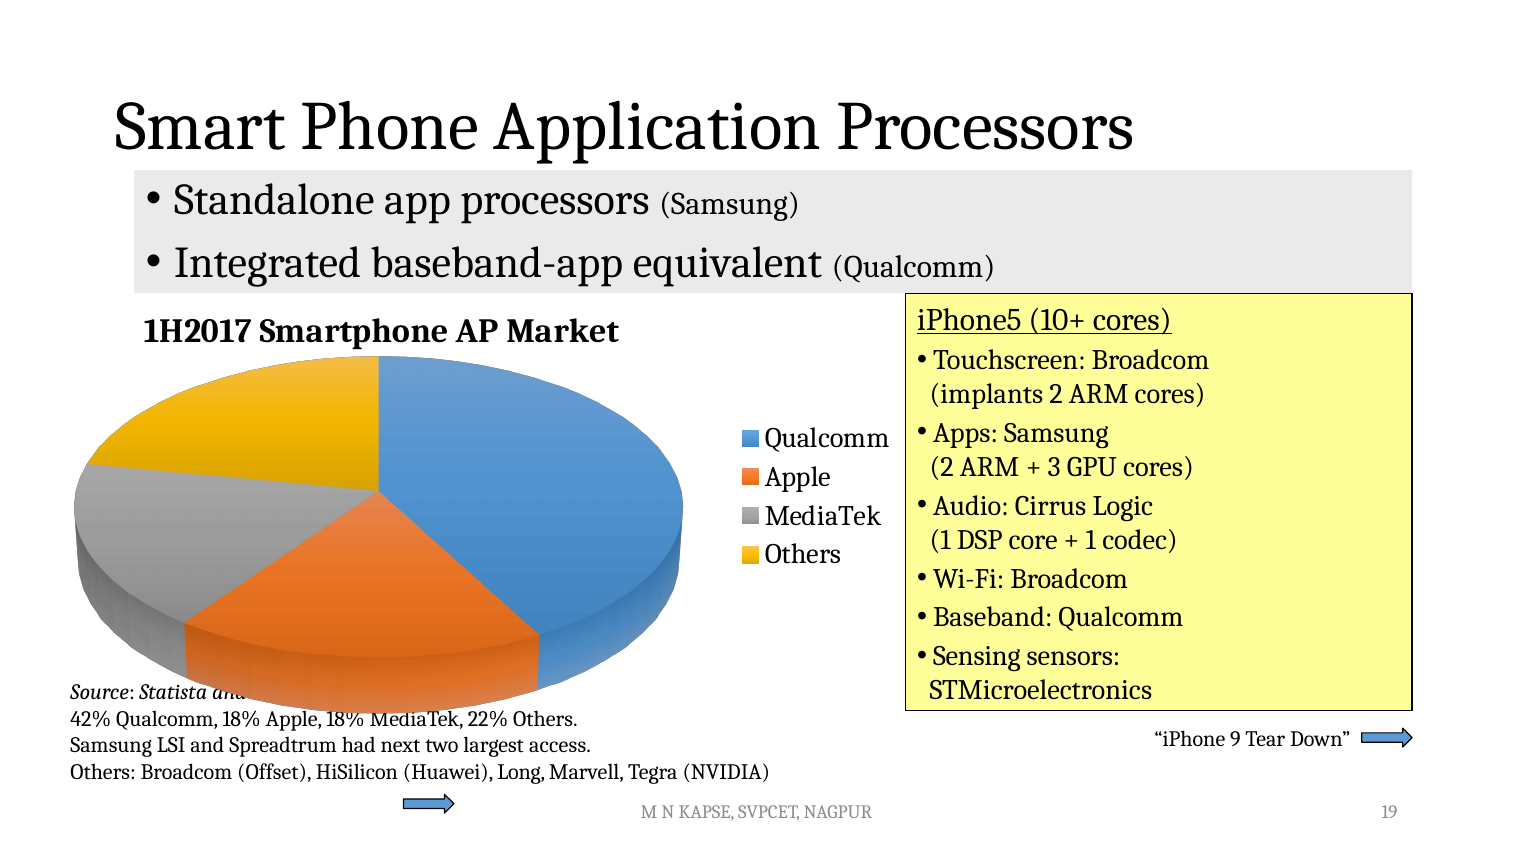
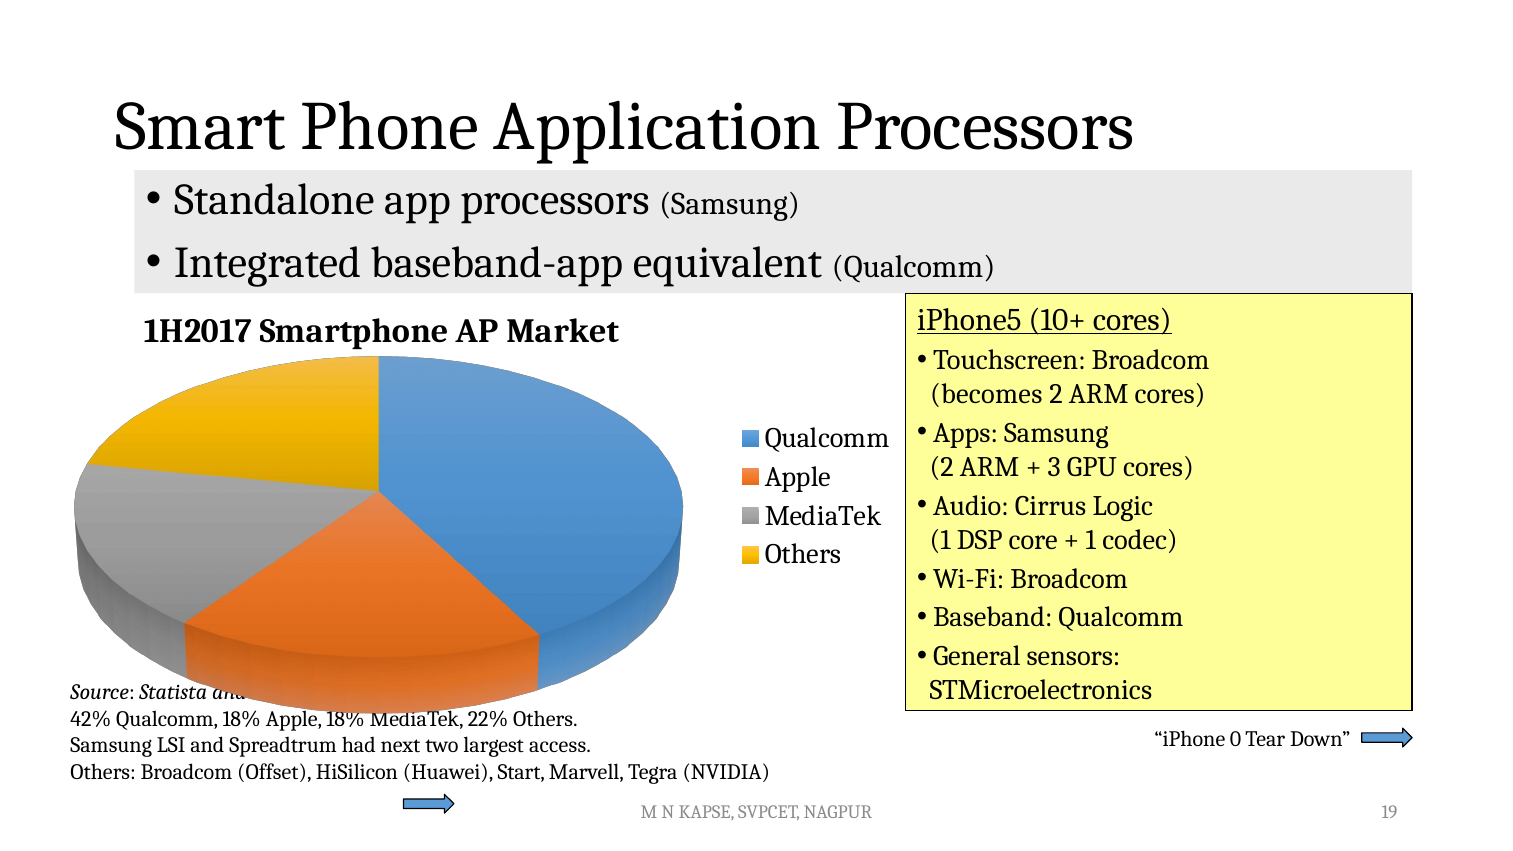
implants: implants -> becomes (986, 394)
Sensing: Sensing -> General (977, 656)
9: 9 -> 0 (1236, 739)
Long: Long -> Start (521, 772)
